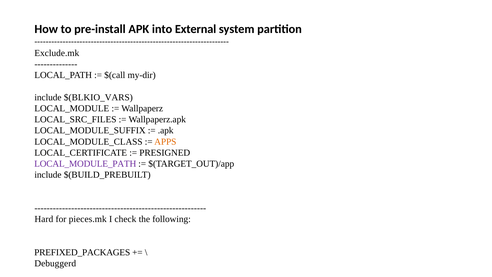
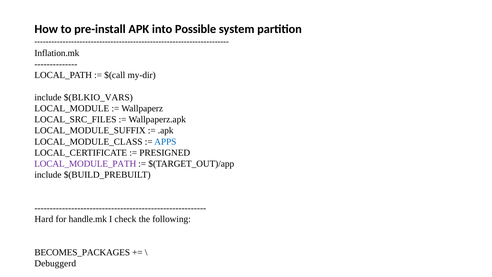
External: External -> Possible (196, 29)
Exclude.mk: Exclude.mk -> Inflation.mk (57, 53)
APPS colour: orange -> blue (165, 142)
pieces.mk: pieces.mk -> handle.mk (88, 219)
PREFIXED_PACKAGES: PREFIXED_PACKAGES -> BECOMES_PACKAGES (82, 252)
